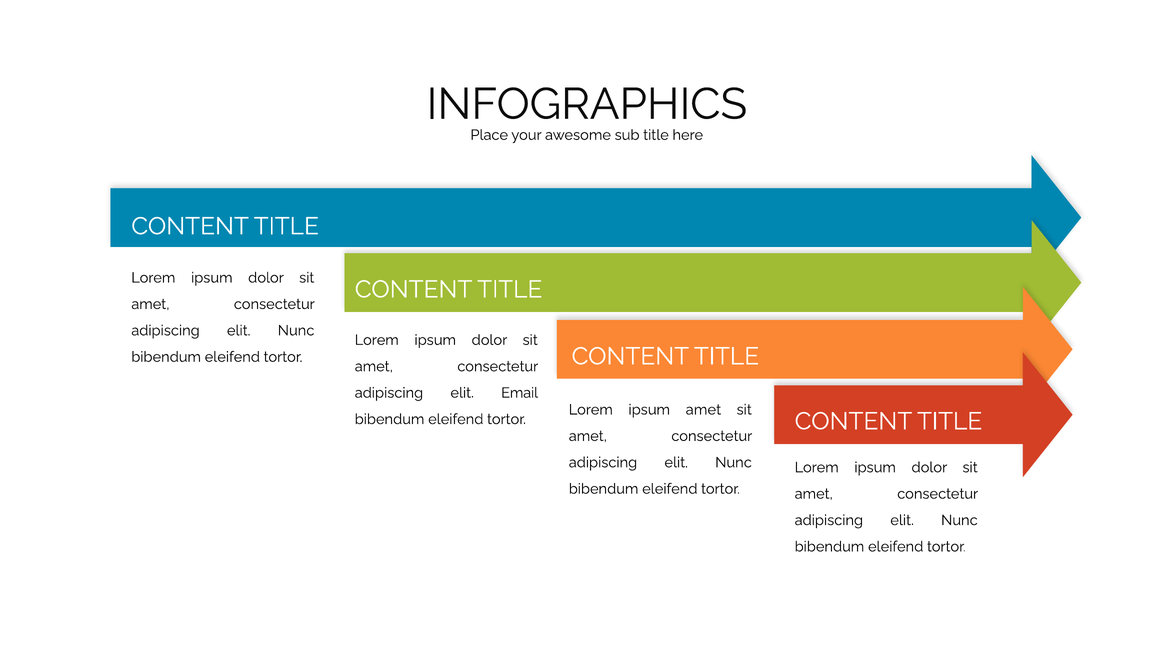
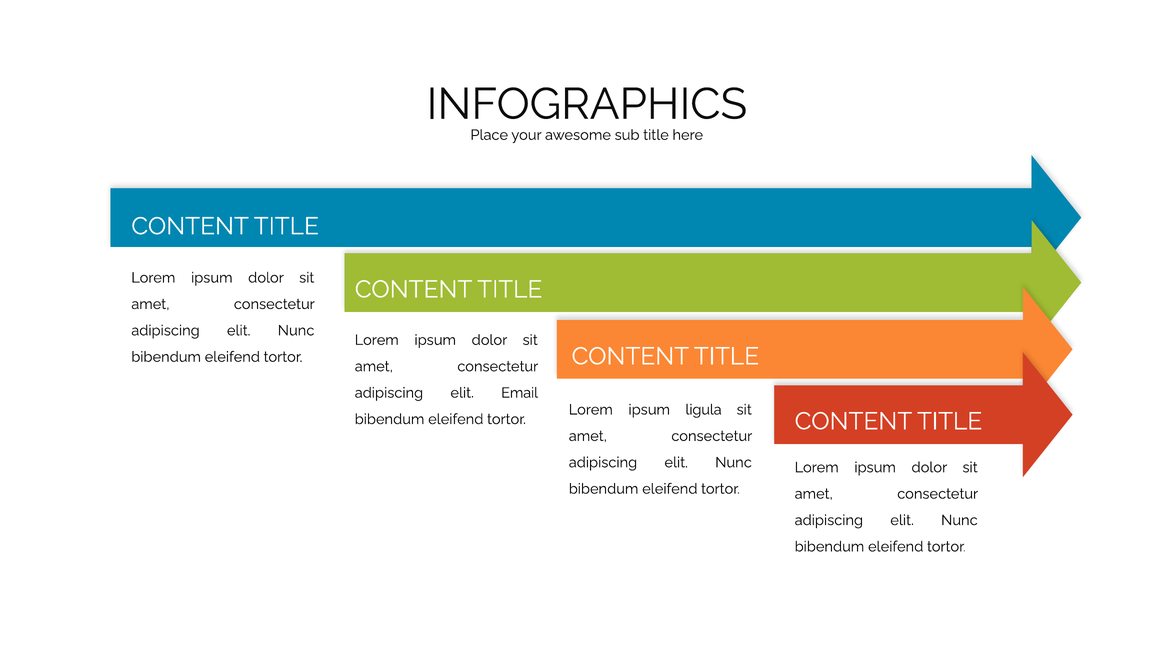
ipsum amet: amet -> ligula (704, 410)
